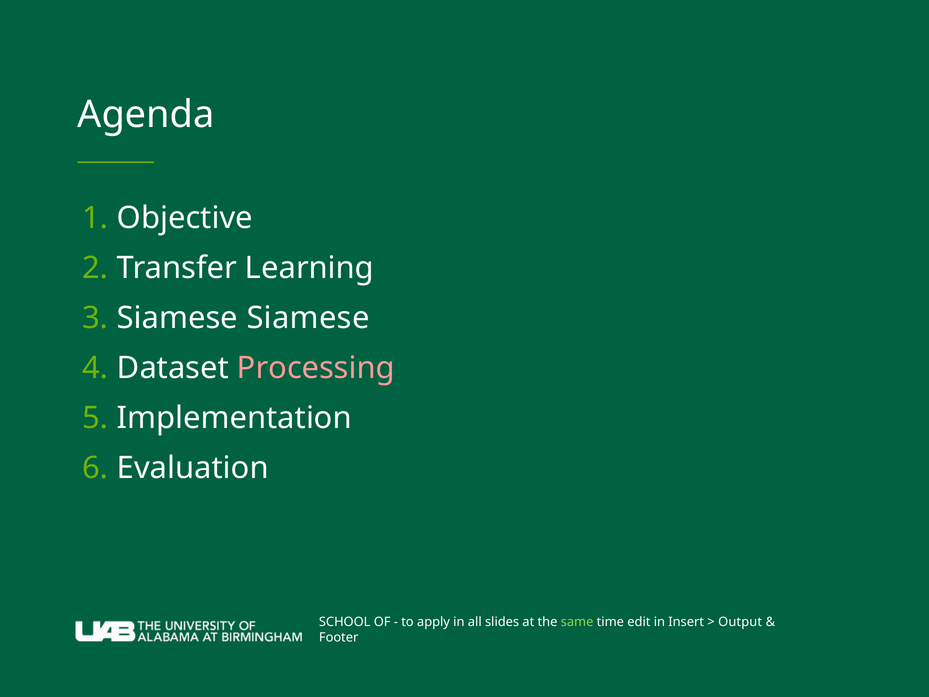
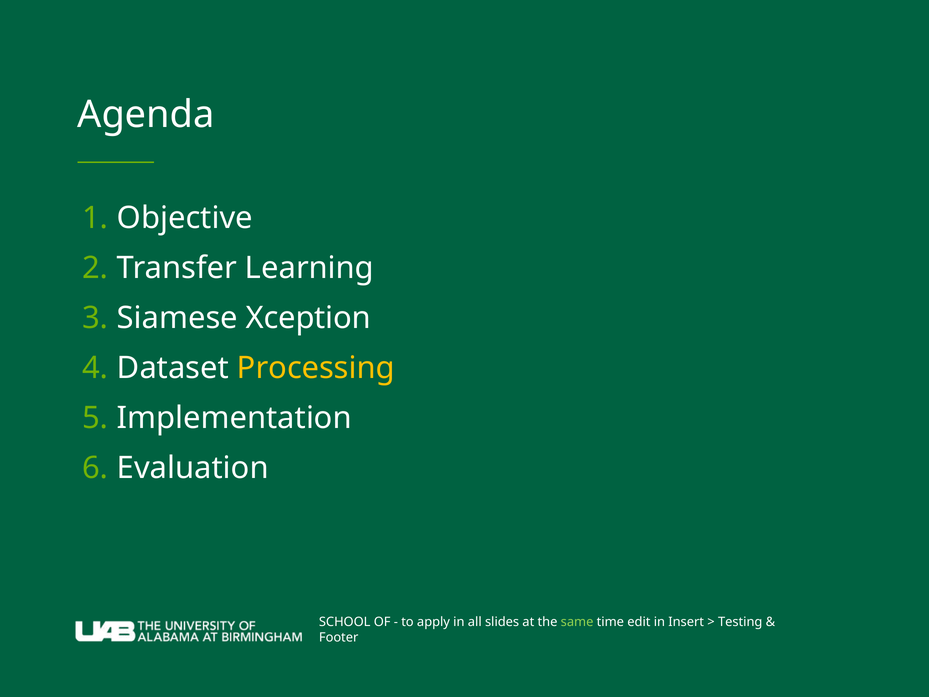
Siamese Siamese: Siamese -> Xception (308, 318)
Processing colour: pink -> yellow (316, 368)
Output: Output -> Testing (740, 622)
